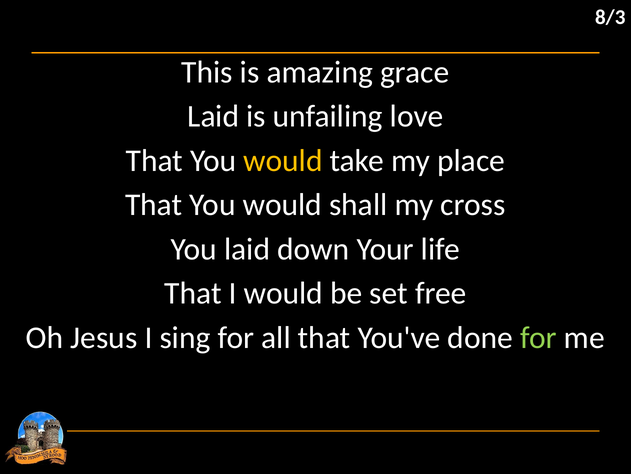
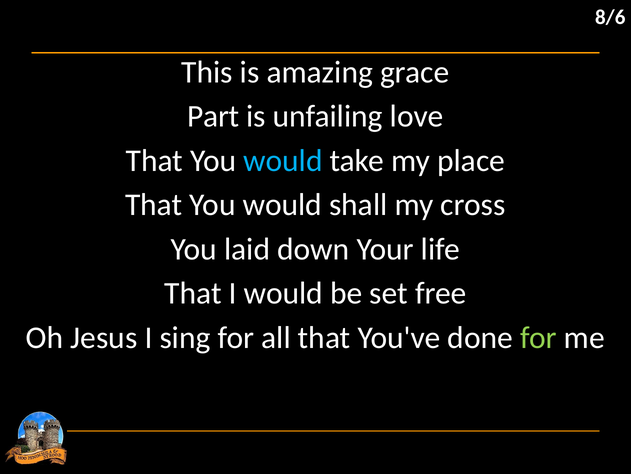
8/3: 8/3 -> 8/6 (610, 17)
Laid: Laid -> Part (213, 116)
would colour: yellow -> light blue (283, 160)
